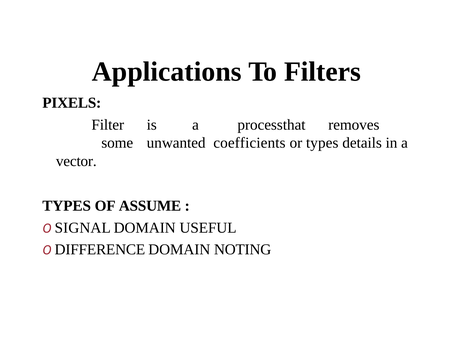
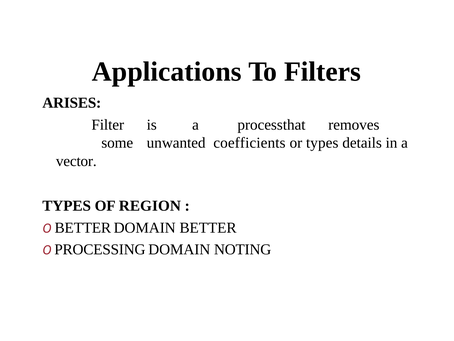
PIXELS: PIXELS -> ARISES (72, 103)
ASSUME: ASSUME -> REGION (150, 206)
O SIGNAL: SIGNAL -> BETTER (83, 227)
DOMAIN USEFUL: USEFUL -> BETTER (208, 227)
DIFFERENCE: DIFFERENCE -> PROCESSING (100, 249)
